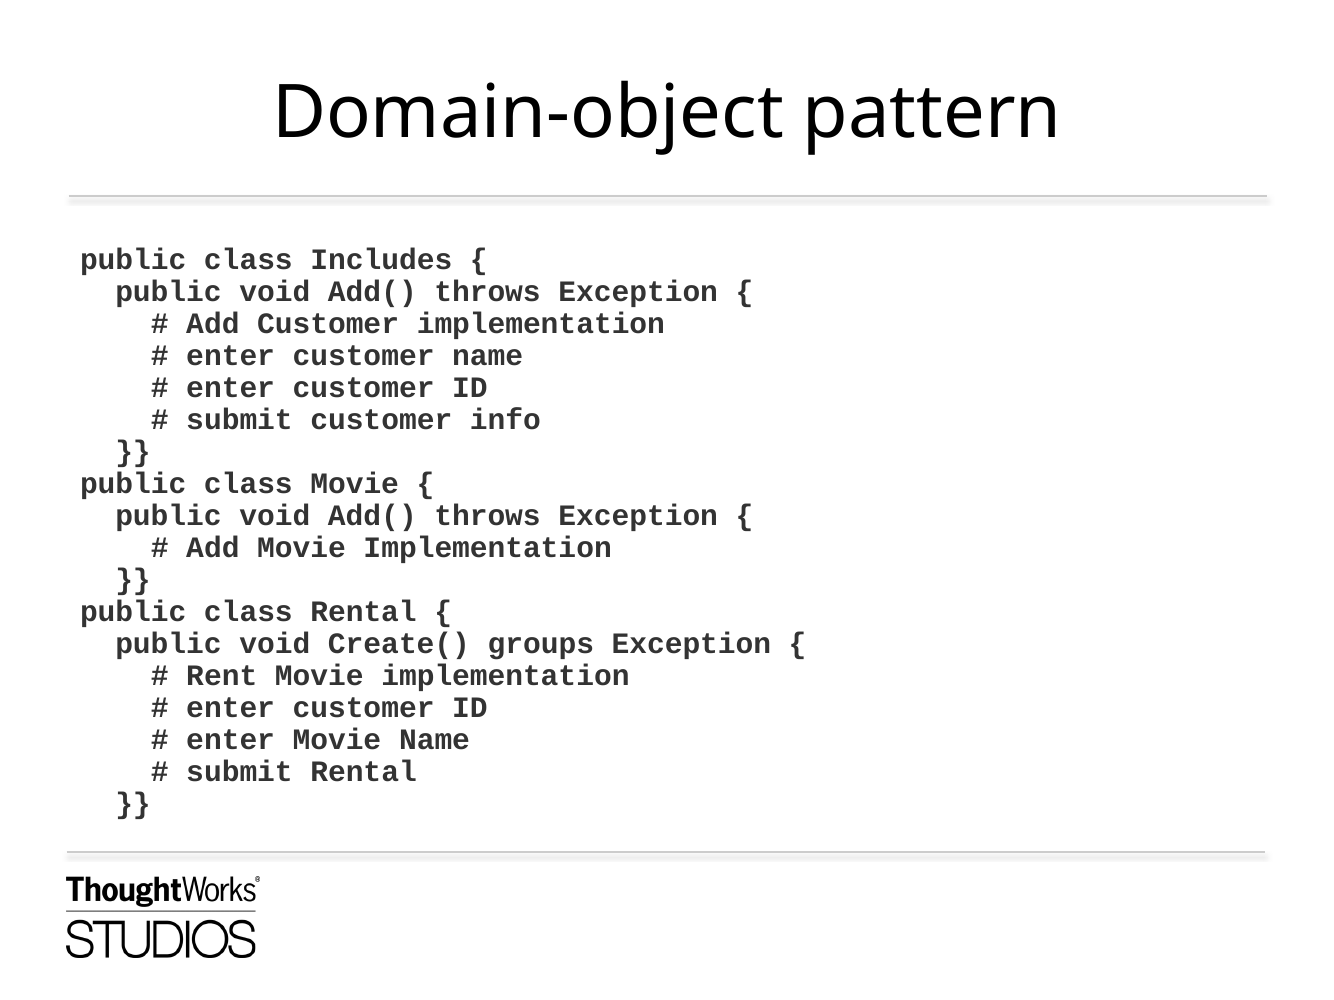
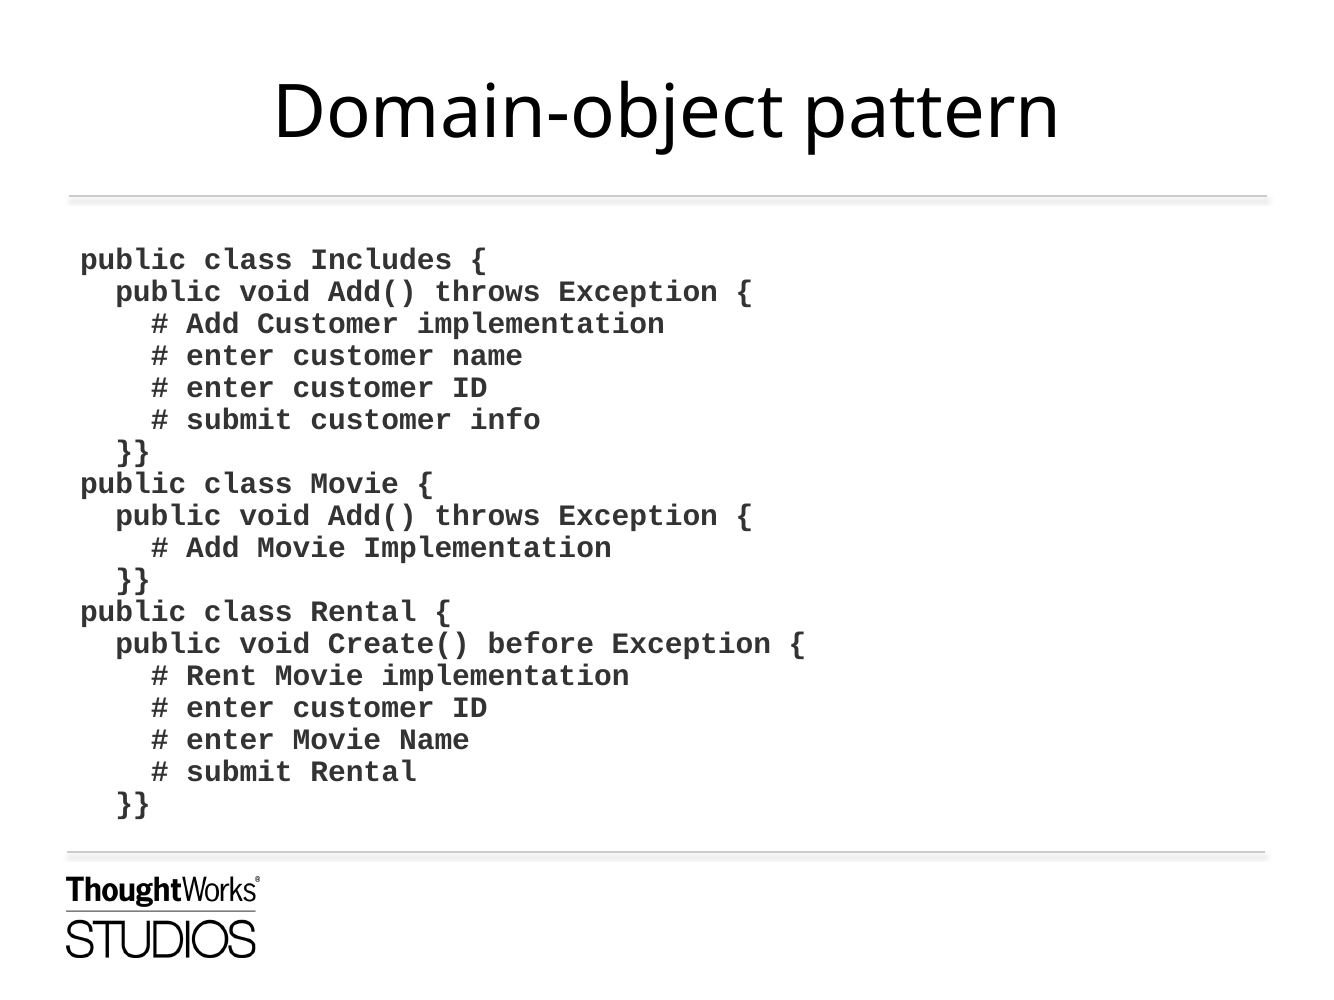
groups: groups -> before (541, 644)
